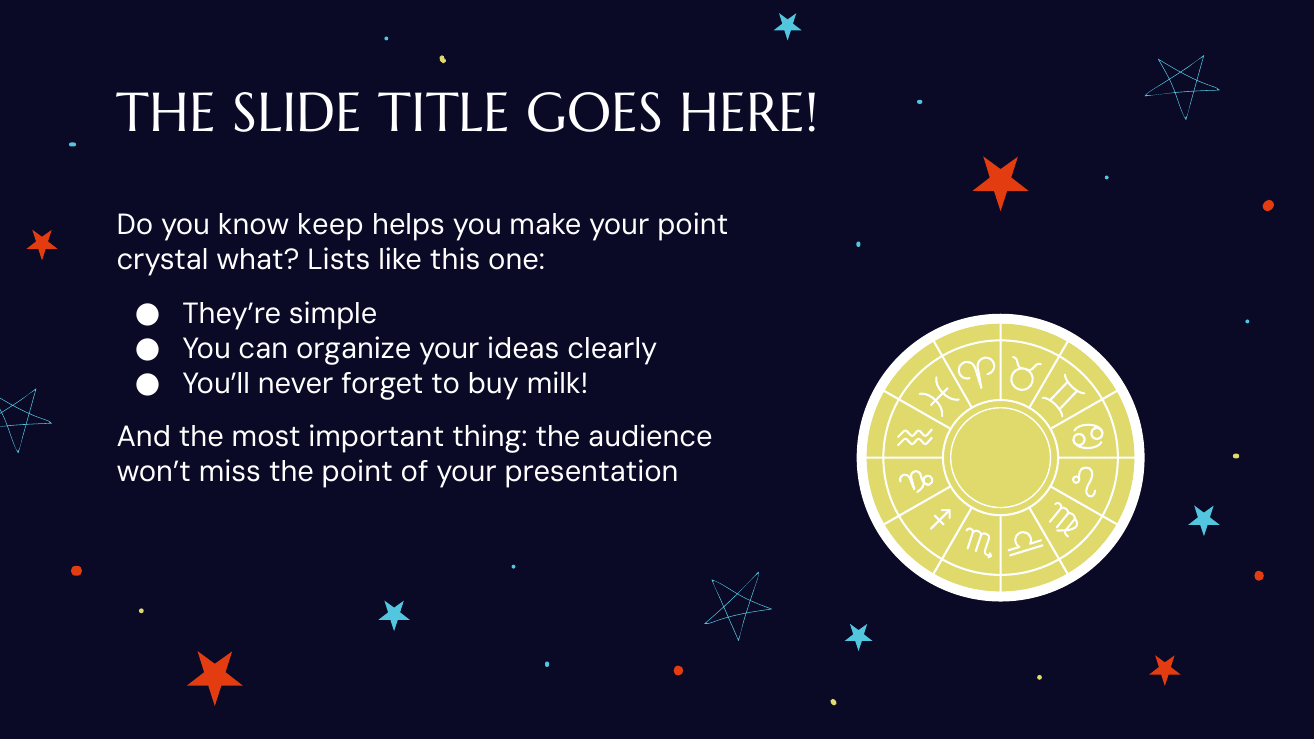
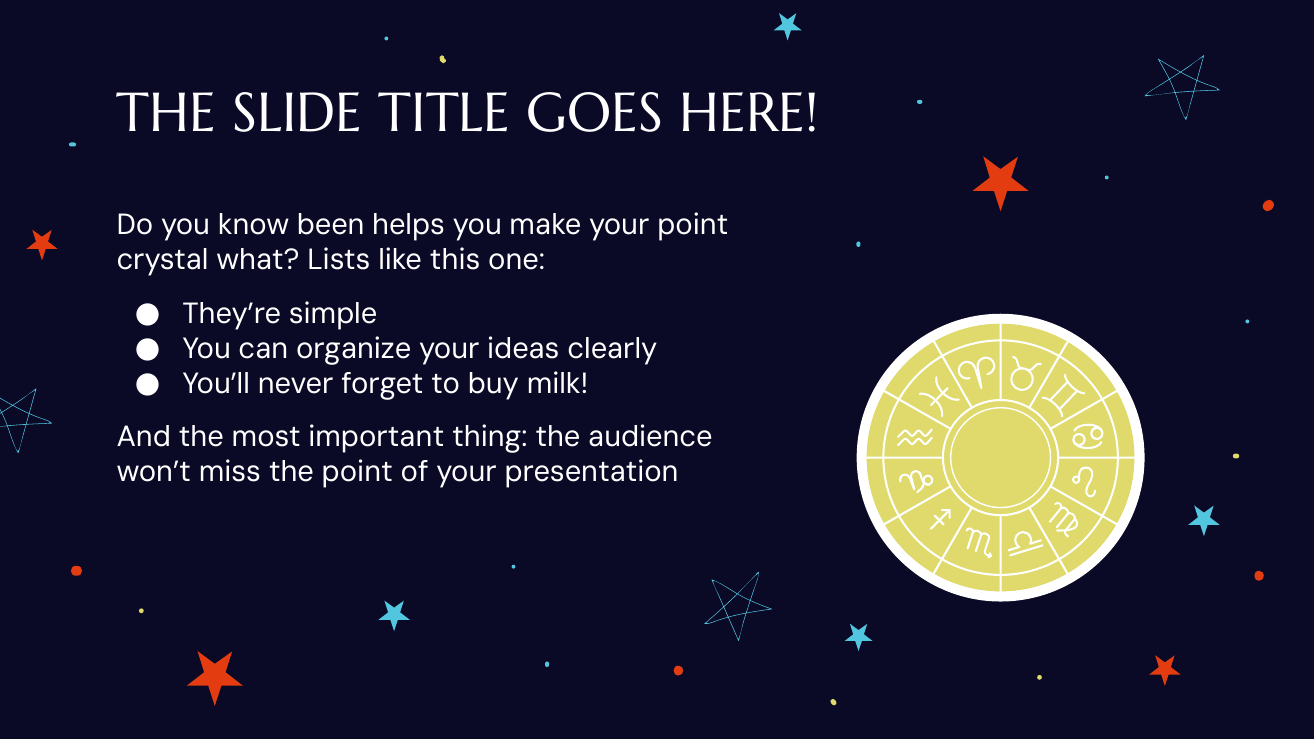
keep: keep -> been (331, 225)
